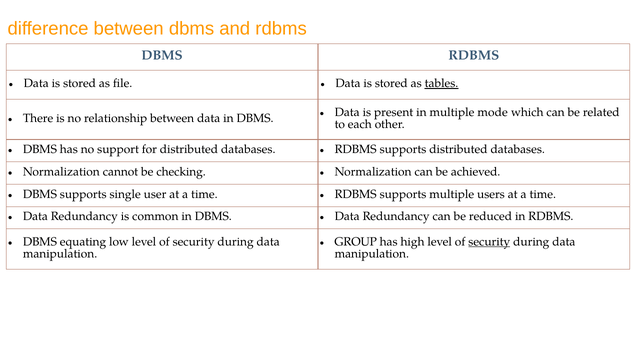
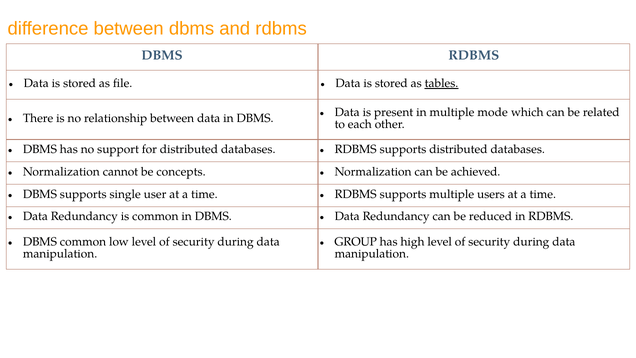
checking: checking -> concepts (181, 172)
DBMS equating: equating -> common (83, 242)
security underline: present -> none (489, 242)
